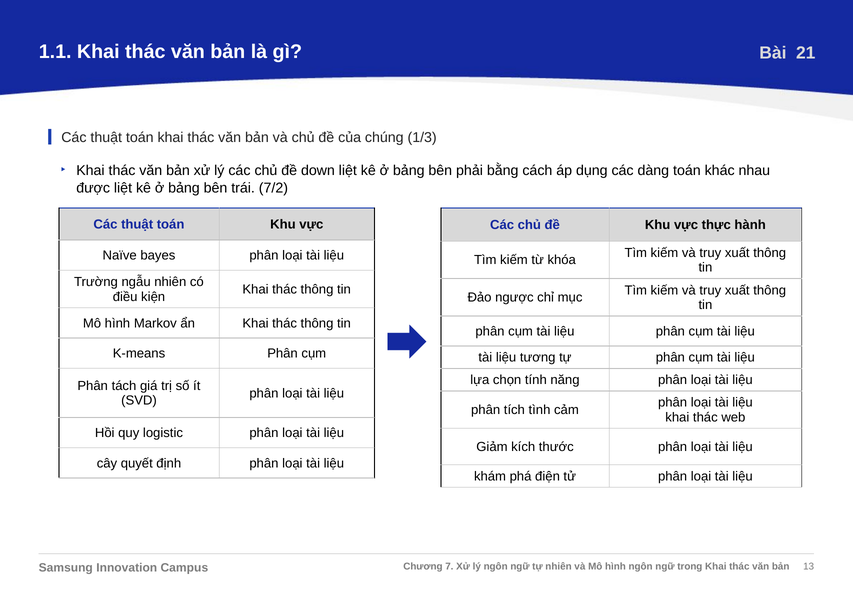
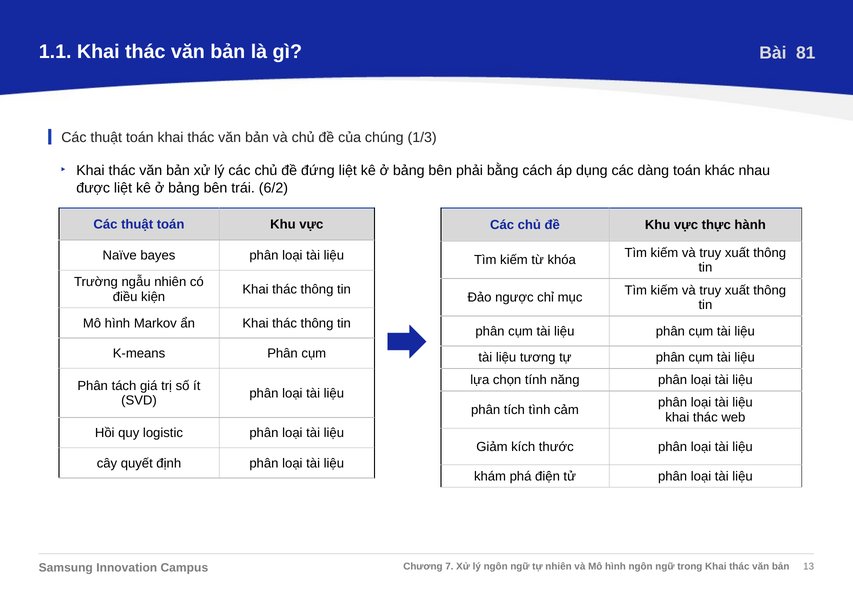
21: 21 -> 81 (806, 53)
down: down -> đứng (318, 171)
7/2: 7/2 -> 6/2 (273, 188)
